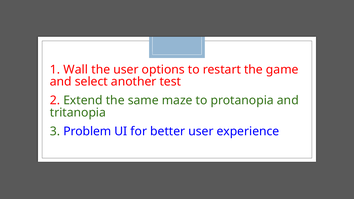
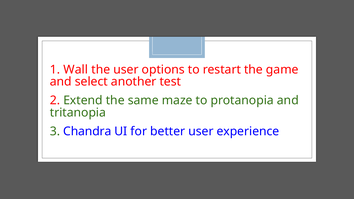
Problem: Problem -> Chandra (87, 131)
